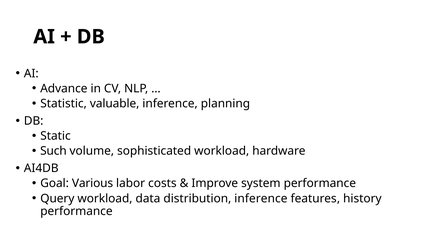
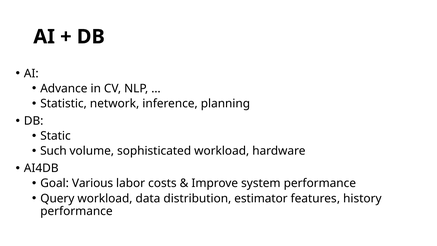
valuable: valuable -> network (115, 103)
distribution inference: inference -> estimator (261, 198)
